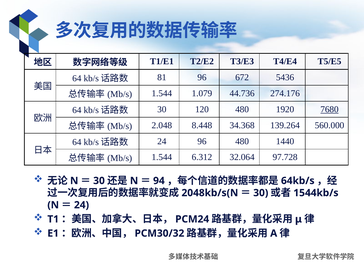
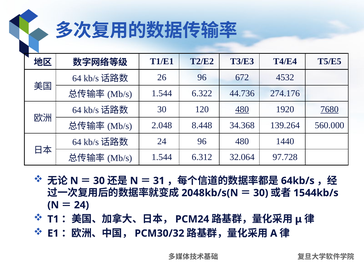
81: 81 -> 26 (162, 77)
5436: 5436 -> 4532 (285, 77)
1.079: 1.079 -> 6.322 (202, 93)
480 underline: none -> present (242, 109)
94: 94 -> 31 (159, 181)
